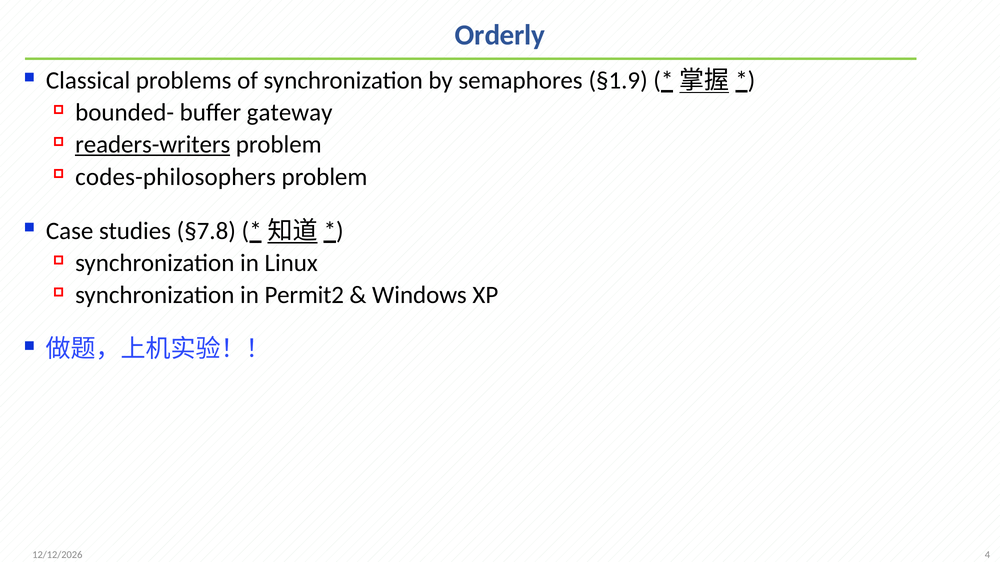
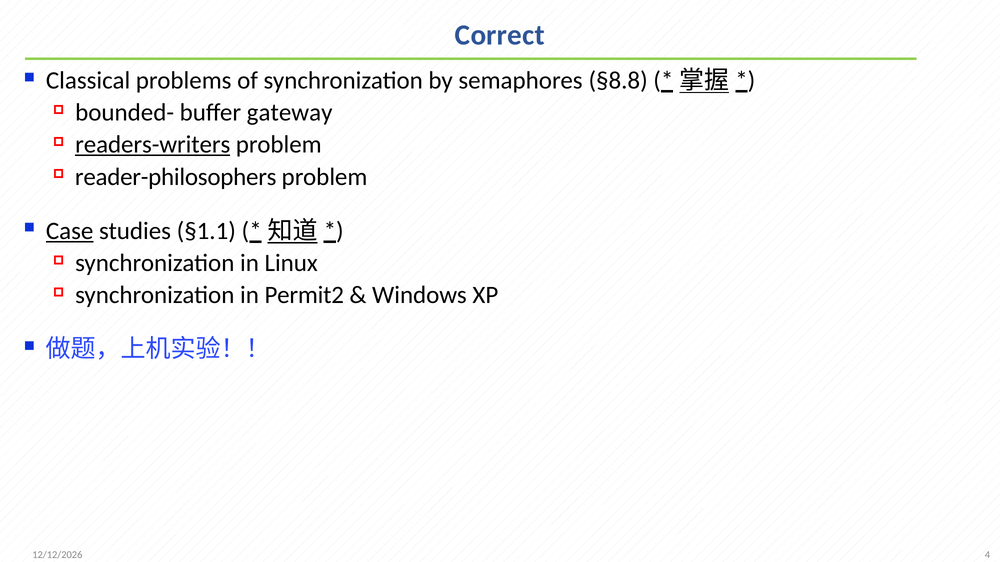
Orderly: Orderly -> Correct (500, 35)
§1.9: §1.9 -> §8.8 (618, 80)
codes-philosophers: codes-philosophers -> reader-philosophers (176, 177)
Case underline: none -> present (70, 231)
§7.8: §7.8 -> §1.1 (206, 231)
